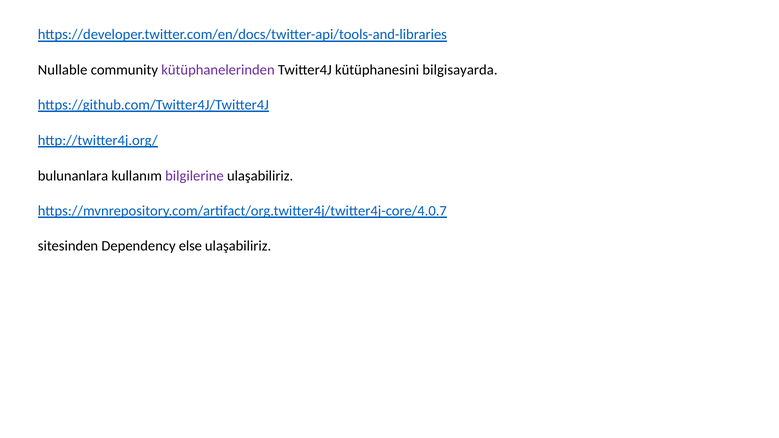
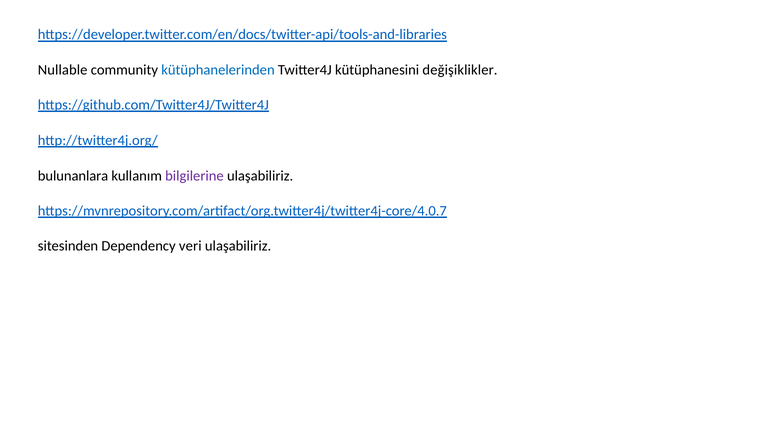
kütüphanelerinden colour: purple -> blue (218, 70)
bilgisayarda: bilgisayarda -> değişiklikler (460, 70)
else: else -> veri (190, 246)
